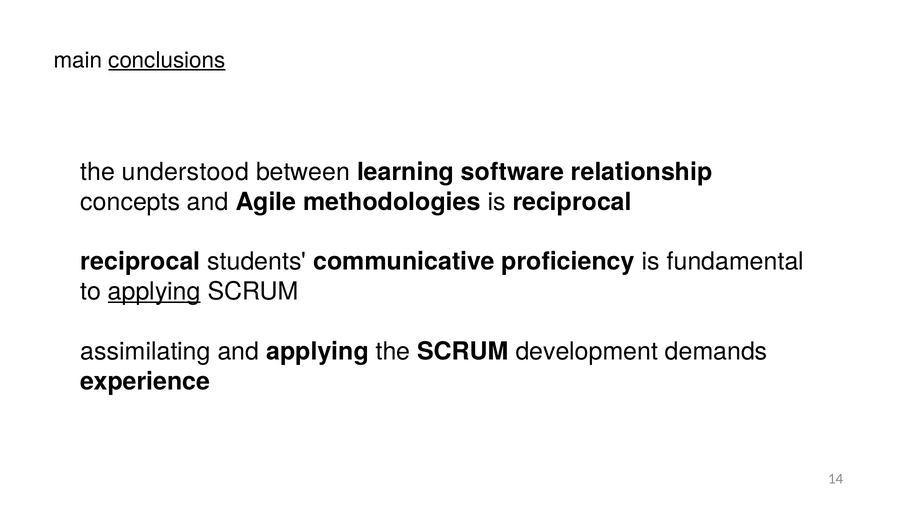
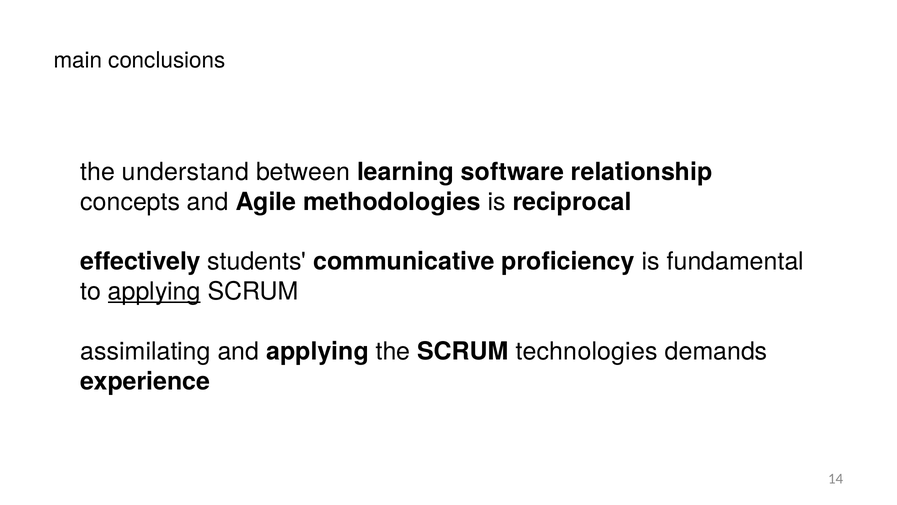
conclusions underline: present -> none (167, 60)
understood: understood -> understand (185, 172)
reciprocal: reciprocal -> effectively (141, 261)
development: development -> technologies (587, 351)
